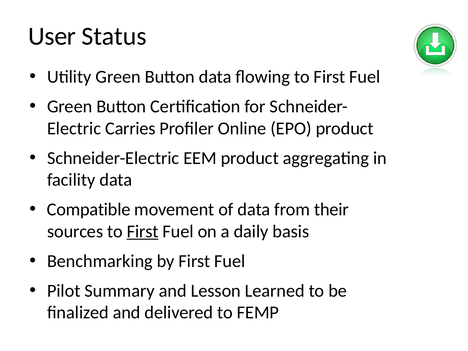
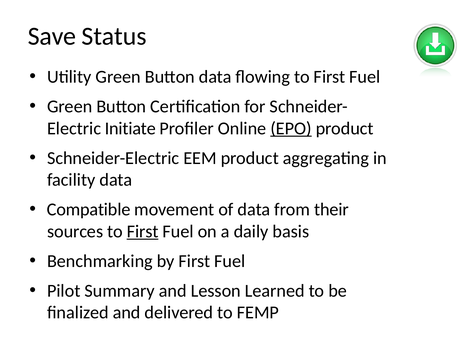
User: User -> Save (52, 36)
Carries: Carries -> Initiate (130, 128)
EPO underline: none -> present (291, 128)
